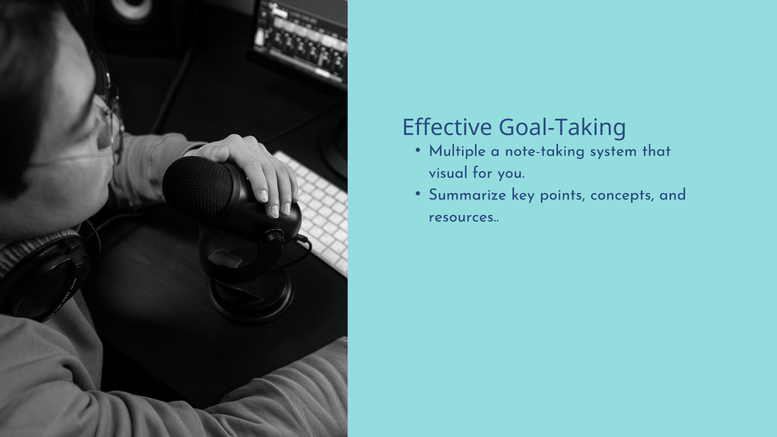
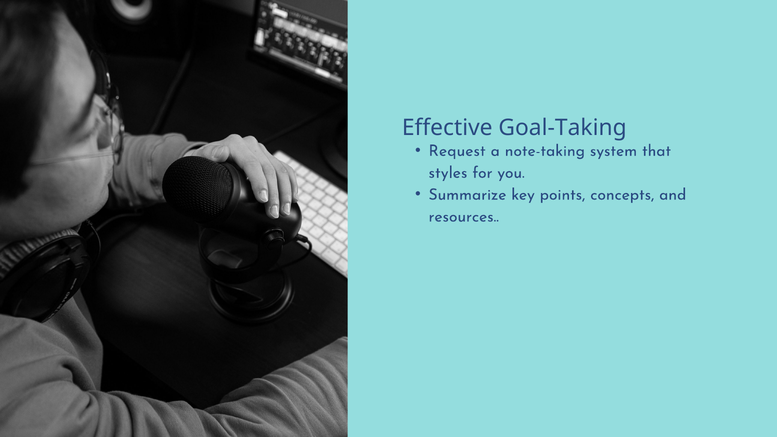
Multiple: Multiple -> Request (457, 151)
visual: visual -> styles (448, 173)
